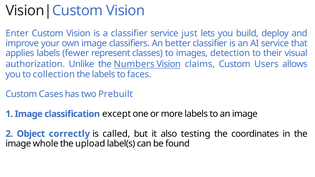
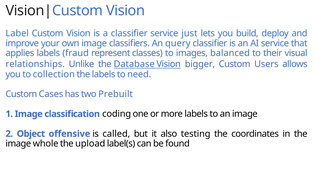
Enter: Enter -> Label (17, 33)
better: better -> query (178, 43)
fewer: fewer -> fraud (76, 53)
detection: detection -> balanced (230, 53)
authorization: authorization -> relationships (35, 64)
Numbers: Numbers -> Database (134, 64)
claims: claims -> bigger (200, 64)
faces: faces -> need (139, 74)
except: except -> coding (117, 114)
correctly: correctly -> offensive (69, 134)
